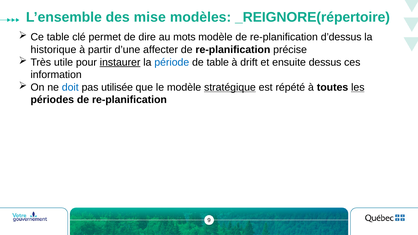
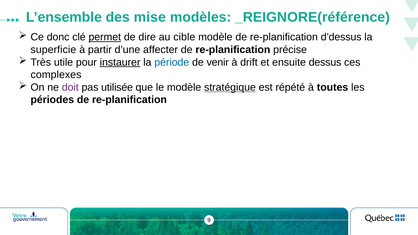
_REIGNORE(répertoire: _REIGNORE(répertoire -> _REIGNORE(référence (312, 17)
Ce table: table -> donc (58, 37)
permet underline: none -> present (105, 37)
mots: mots -> cible (184, 37)
historique: historique -> superficie (53, 50)
de table: table -> venir (218, 62)
information: information -> complexes (56, 75)
doit colour: blue -> purple (70, 87)
les underline: present -> none (358, 87)
